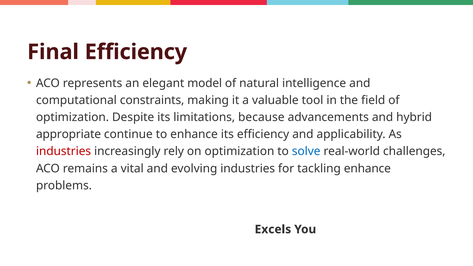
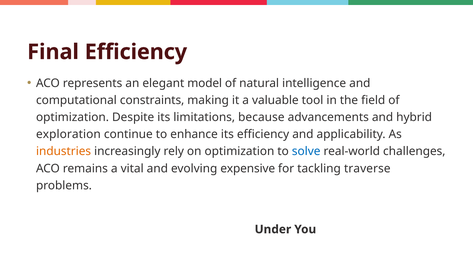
appropriate: appropriate -> exploration (68, 134)
industries colour: red -> orange (64, 151)
evolving industries: industries -> expensive (248, 168)
tackling enhance: enhance -> traverse (367, 168)
Excels: Excels -> Under (273, 229)
